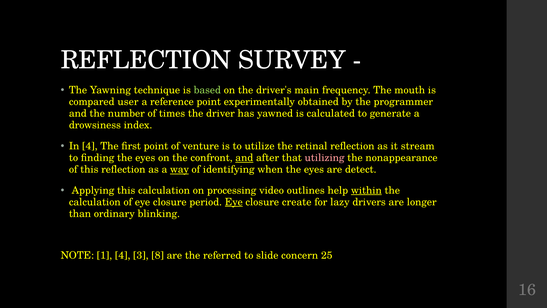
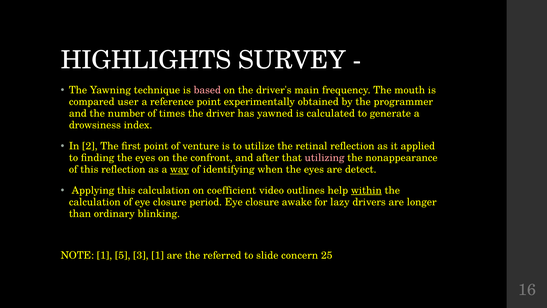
REFLECTION: REFLECTION -> HIGHLIGHTS (146, 60)
based colour: light green -> pink (207, 90)
In 4: 4 -> 2 (90, 146)
stream: stream -> applied (418, 146)
and underline: present -> none (244, 158)
processing: processing -> coefficient (232, 190)
Eye underline: present -> none (234, 202)
create: create -> awake (297, 202)
1 4: 4 -> 5 (123, 255)
3 8: 8 -> 1 (158, 255)
